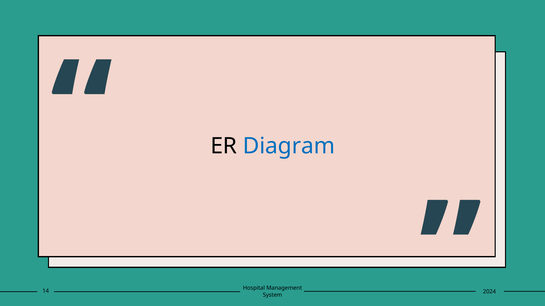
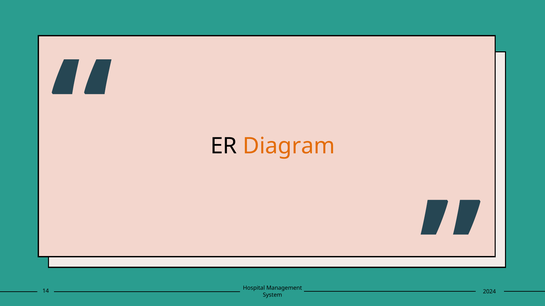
Diagram colour: blue -> orange (289, 146)
